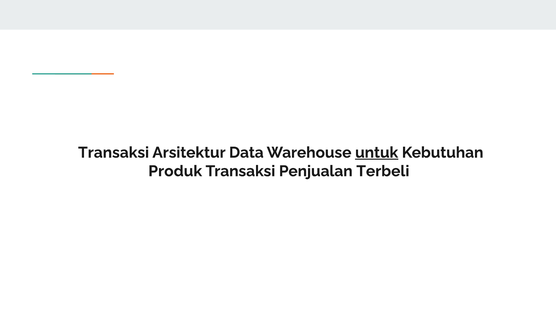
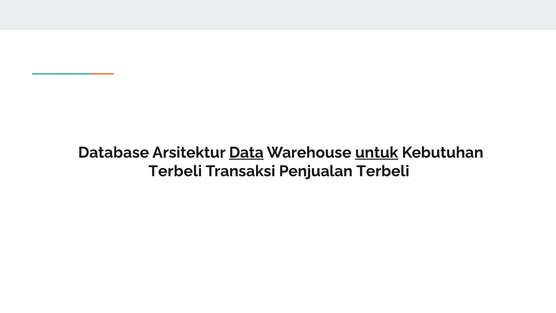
Transaksi: Transaksi -> Database (114, 152)
Data underline: none -> present (246, 152)
Produk: Produk -> Terbeli (175, 171)
